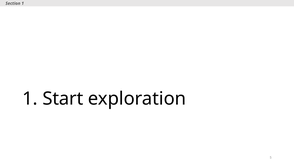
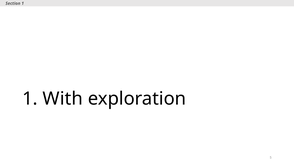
Start: Start -> With (63, 99)
